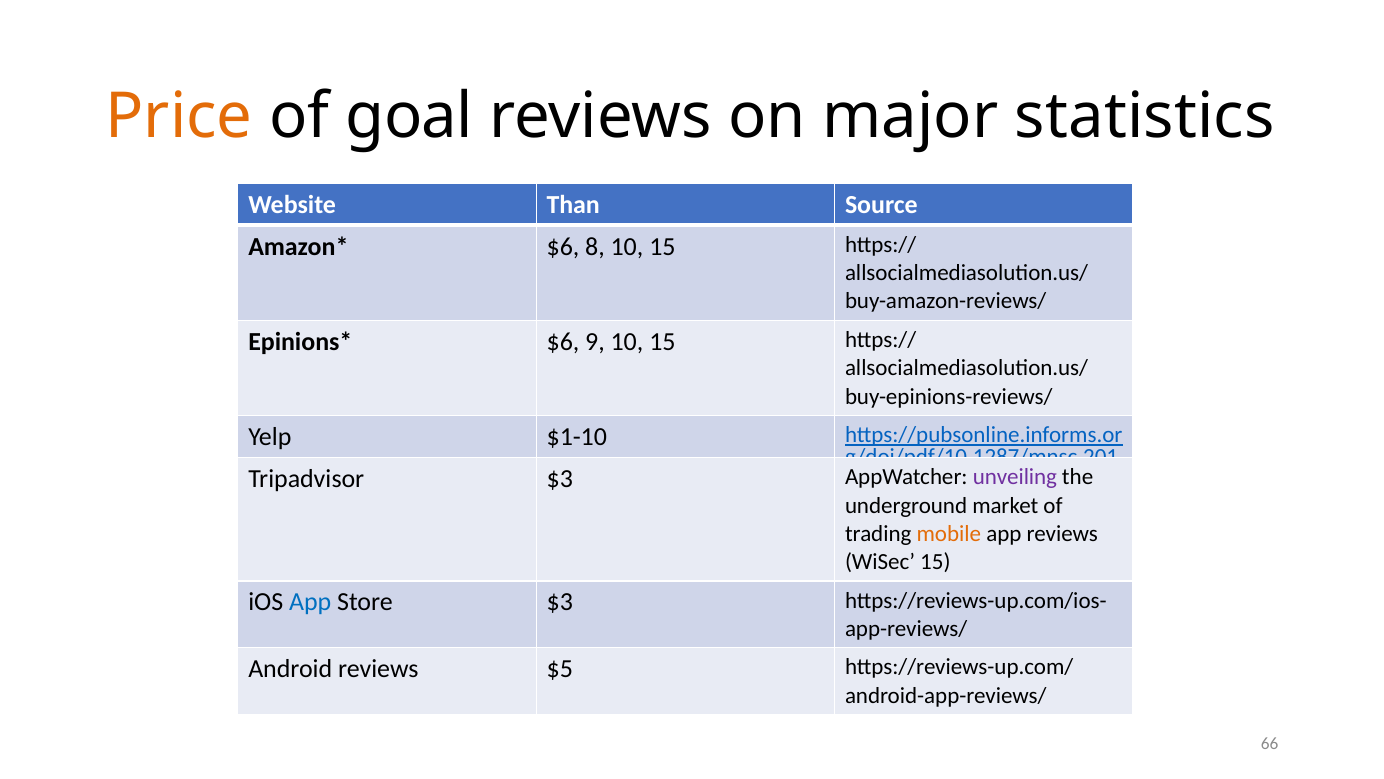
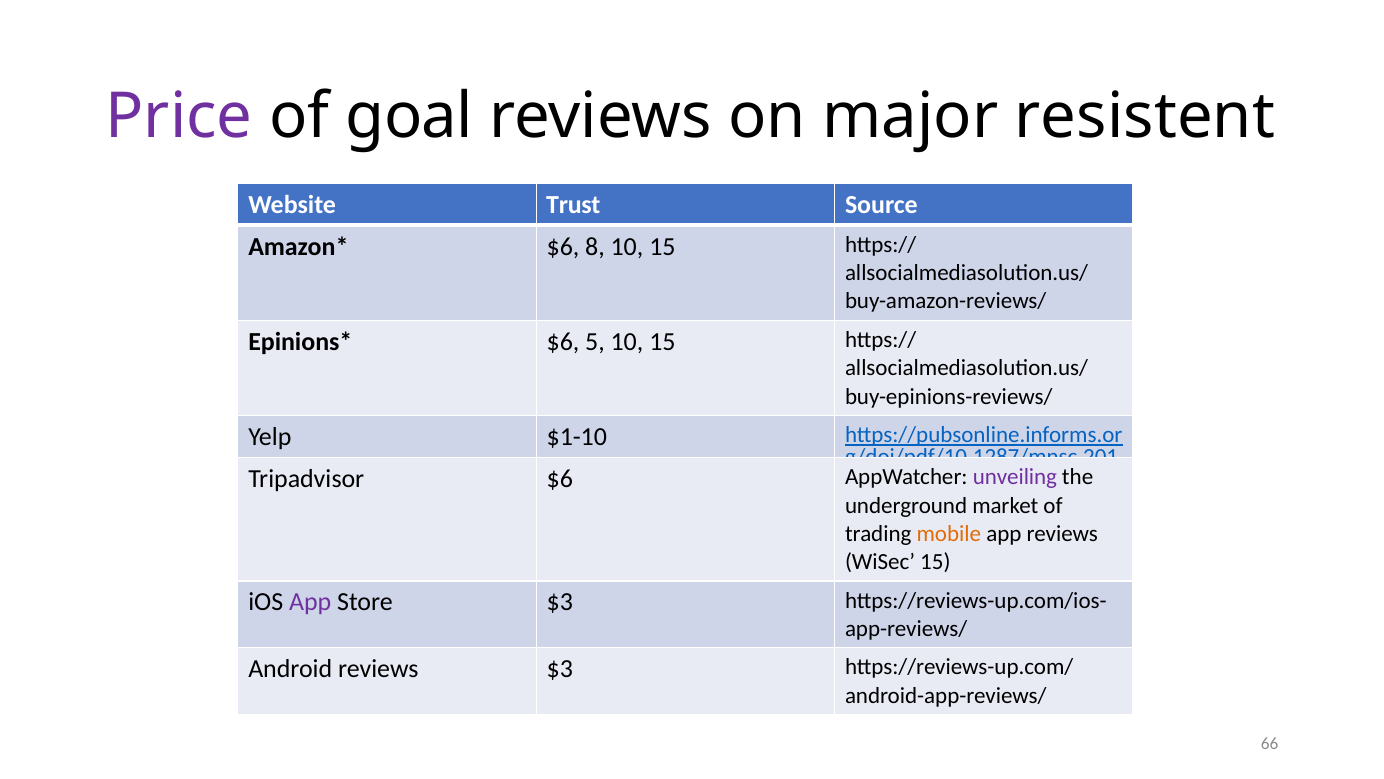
Price colour: orange -> purple (179, 116)
statistics: statistics -> resistent (1145, 116)
Than: Than -> Trust (573, 204)
9: 9 -> 5 (595, 342)
Tripadvisor $3: $3 -> $6 (560, 479)
App colour: blue -> purple (310, 602)
reviews $5: $5 -> $3 (560, 669)
